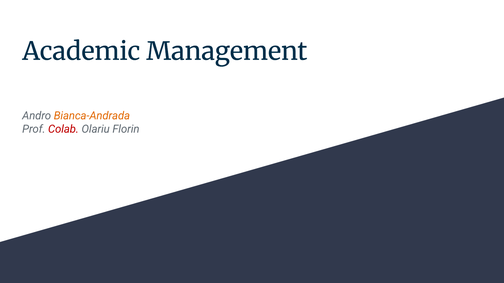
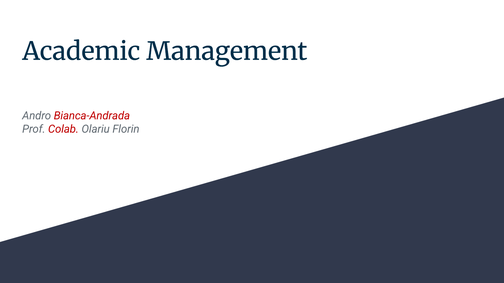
Bianca-Andrada colour: orange -> red (92, 116)
